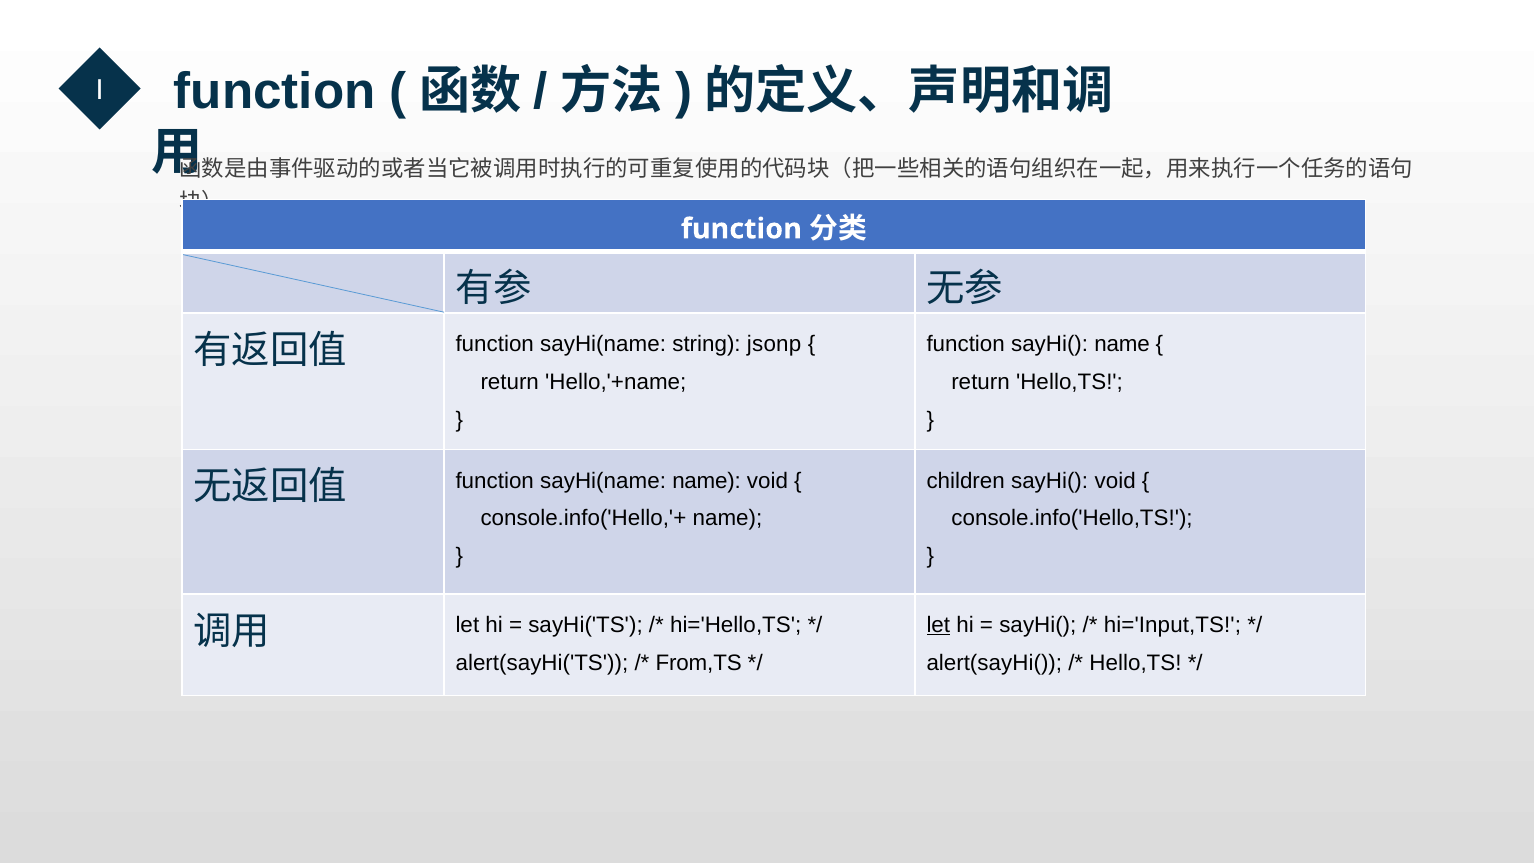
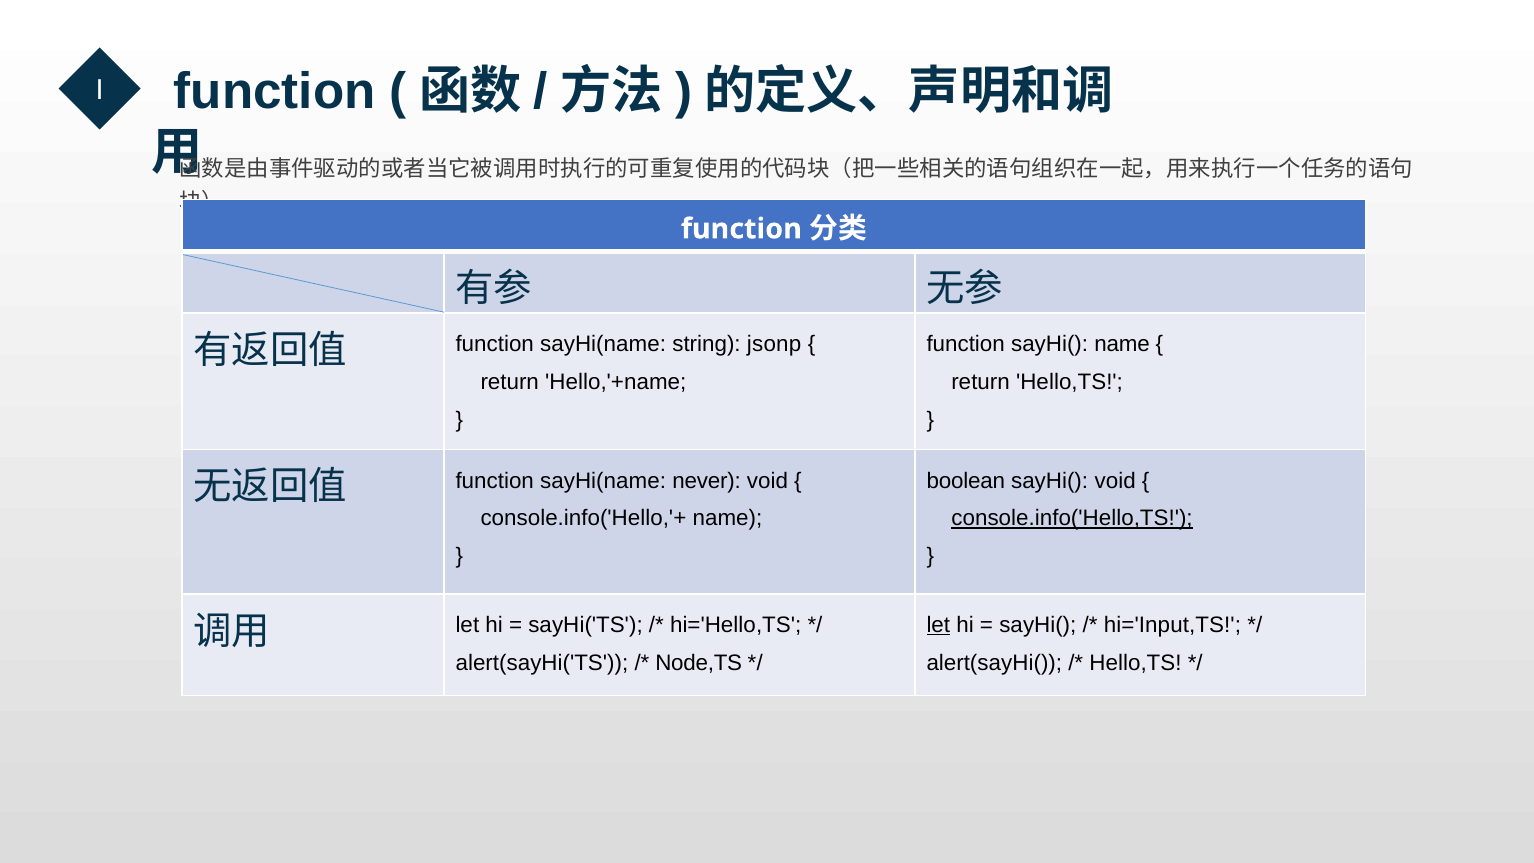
children: children -> boolean (966, 481)
sayHi(name name: name -> never (707, 481)
console.info('Hello,TS underline: none -> present (1072, 518)
From,TS: From,TS -> Node,TS (699, 663)
